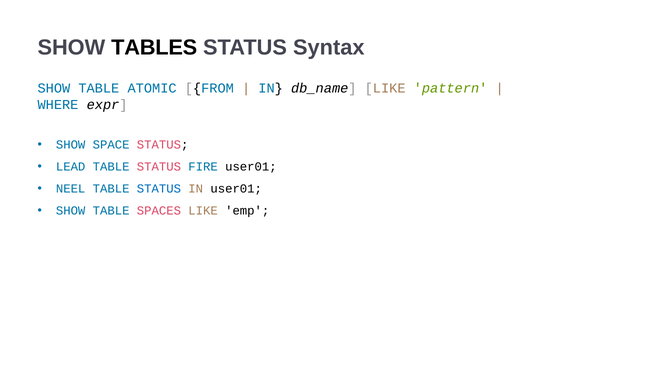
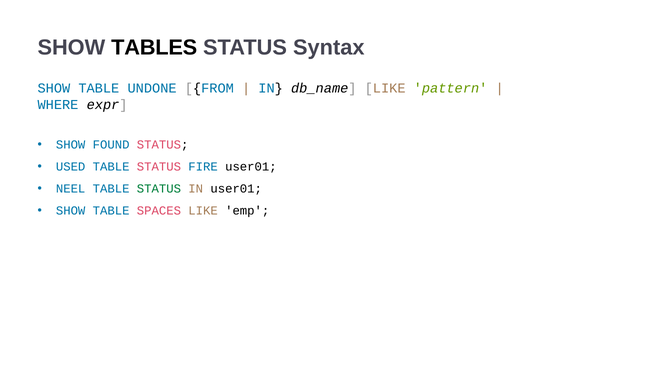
ATOMIC: ATOMIC -> UNDONE (152, 88)
SPACE: SPACE -> FOUND (111, 145)
LEAD: LEAD -> USED (71, 167)
STATUS colour: blue -> green (159, 189)
